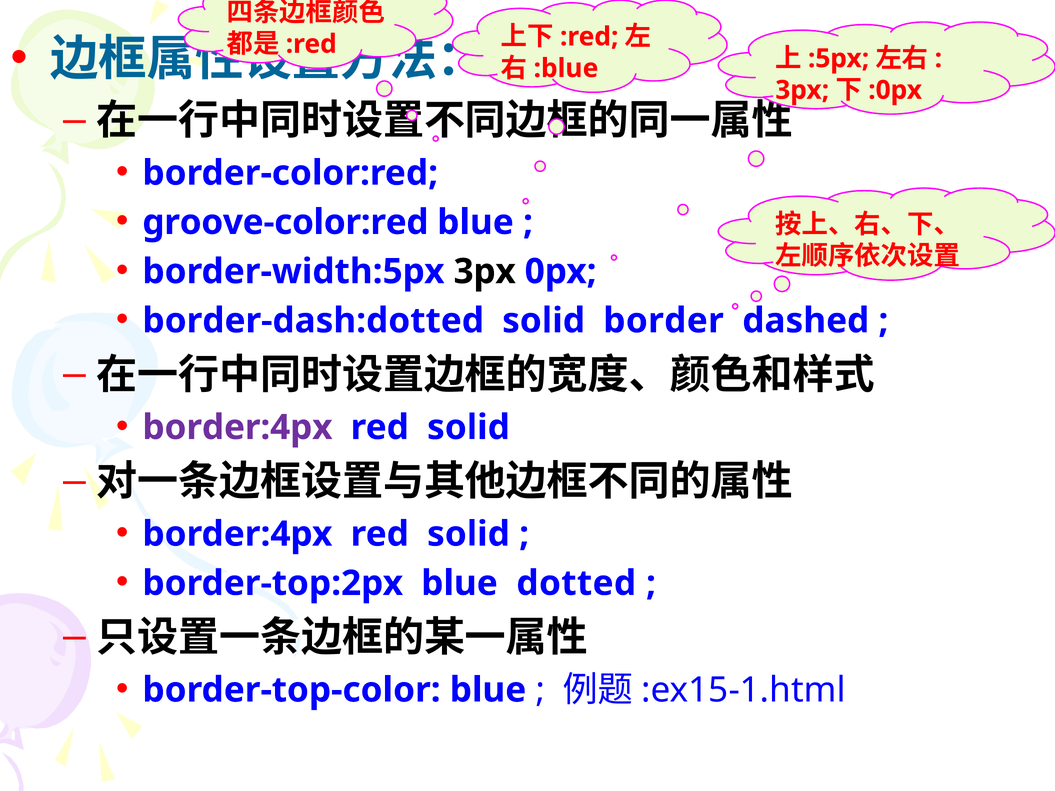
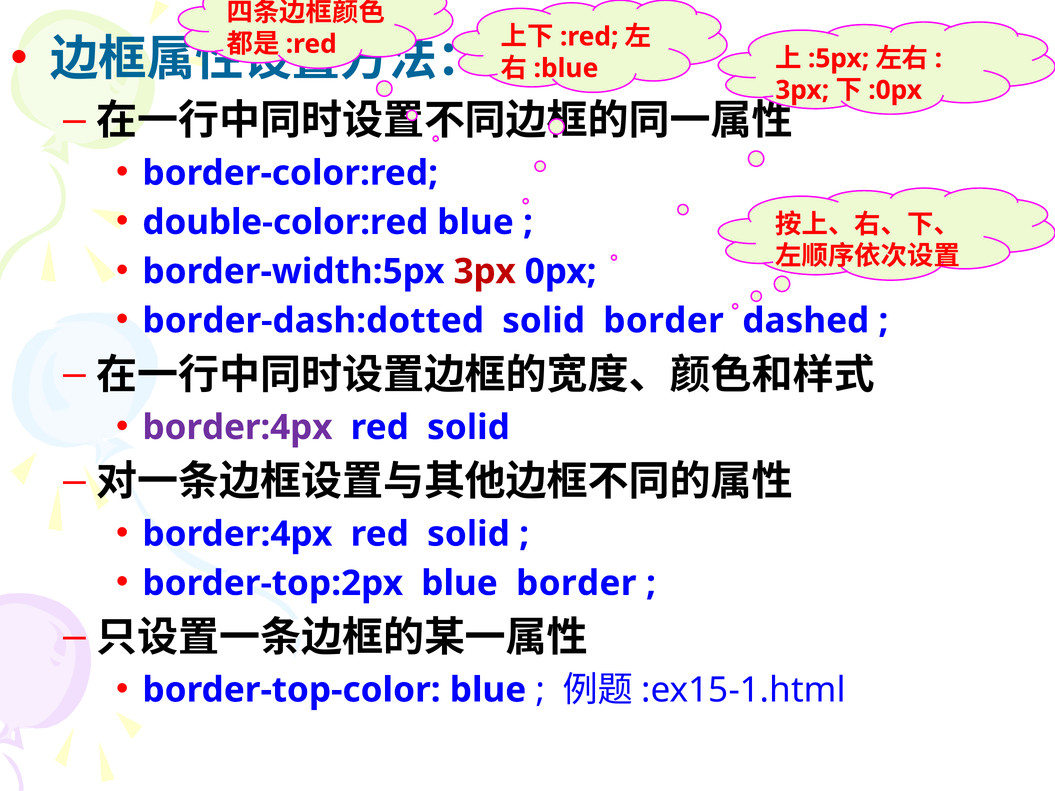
groove-color:red: groove-color:red -> double-color:red (285, 222)
3px colour: black -> red (485, 272)
blue dotted: dotted -> border (576, 583)
